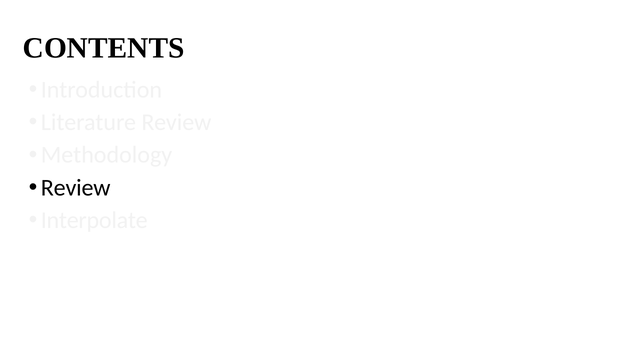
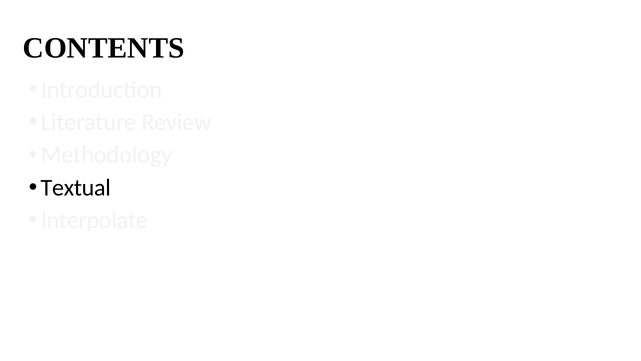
Review: Review -> Textual (76, 187)
